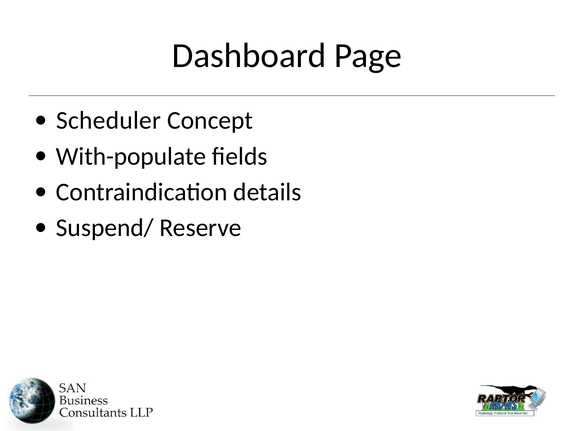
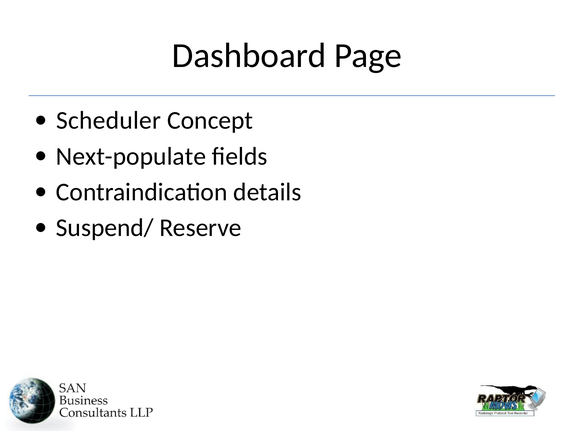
With-populate: With-populate -> Next-populate (131, 156)
